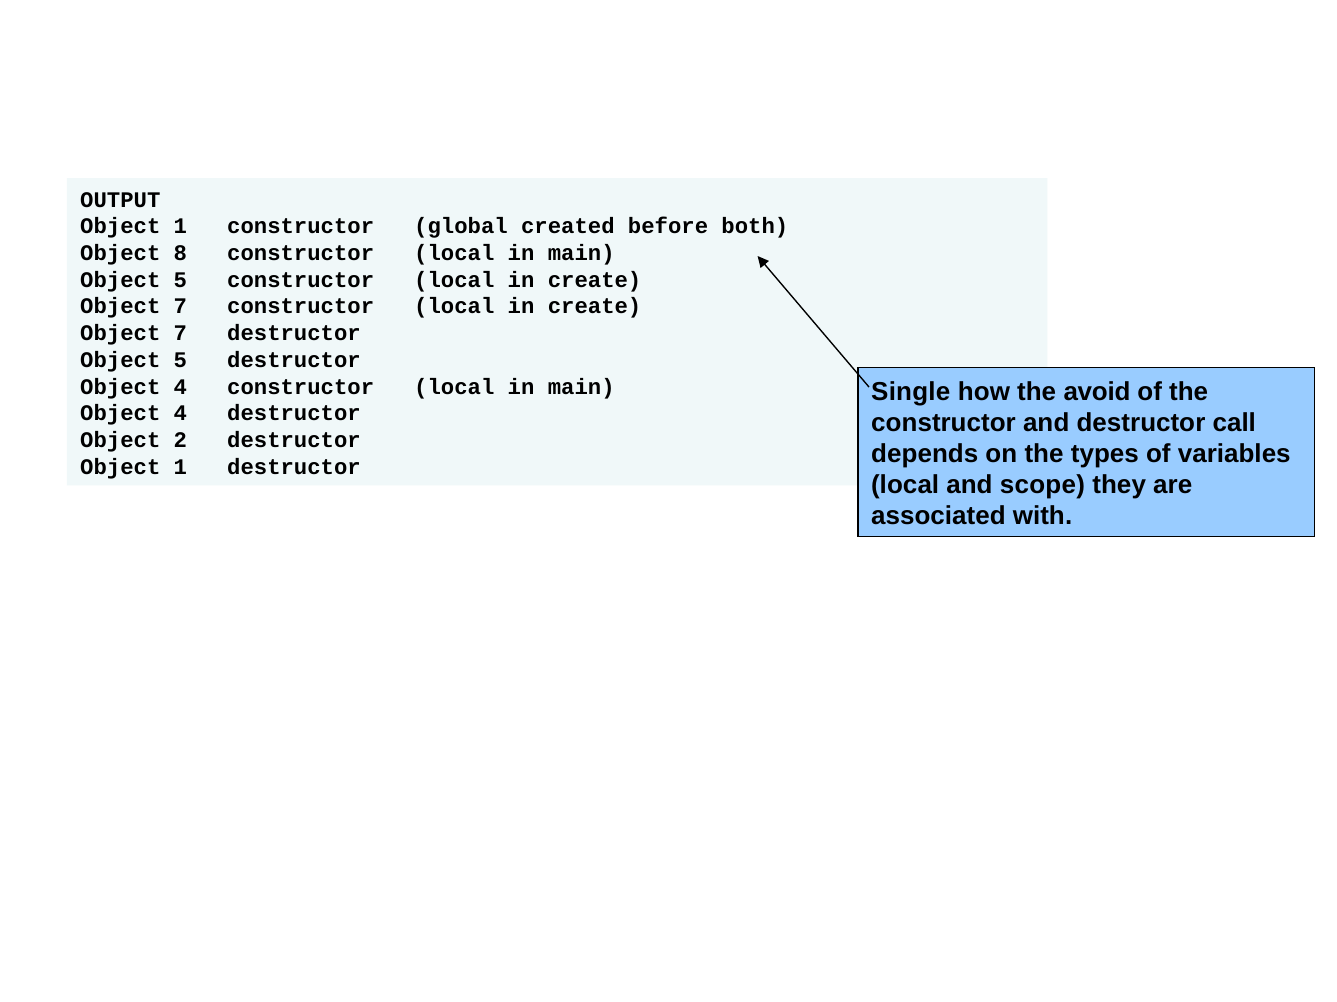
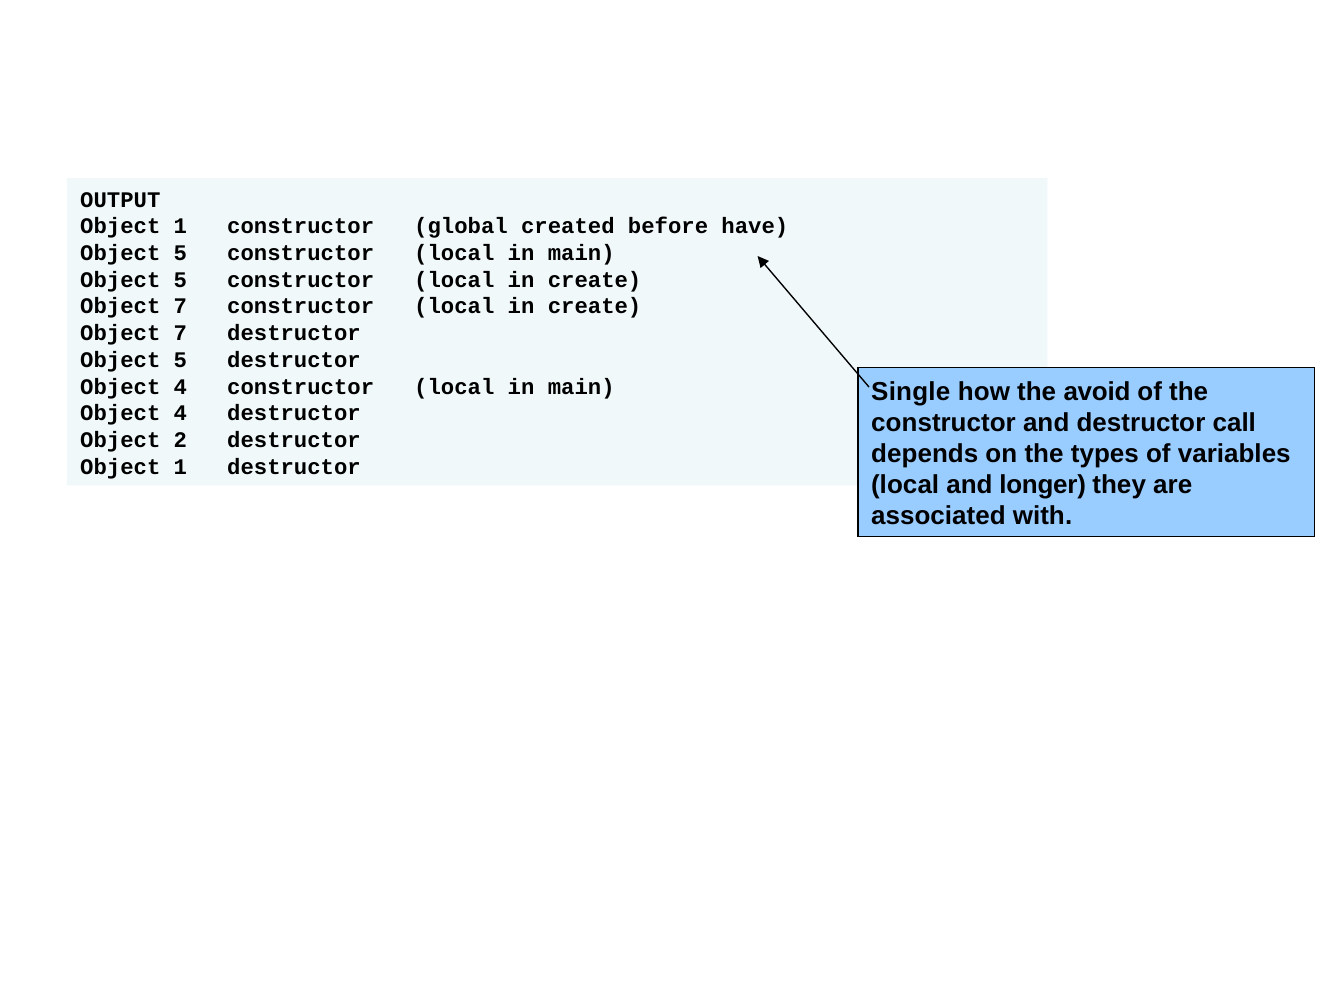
both: both -> have (755, 227)
8: 8 -> 5 (180, 253)
scope: scope -> longer (1043, 485)
